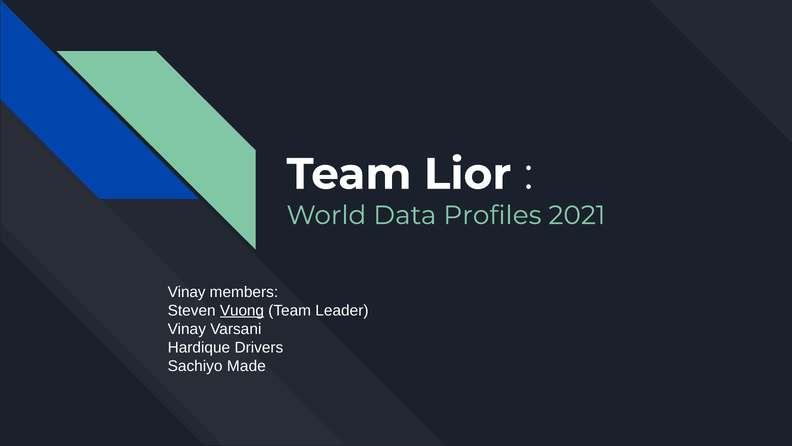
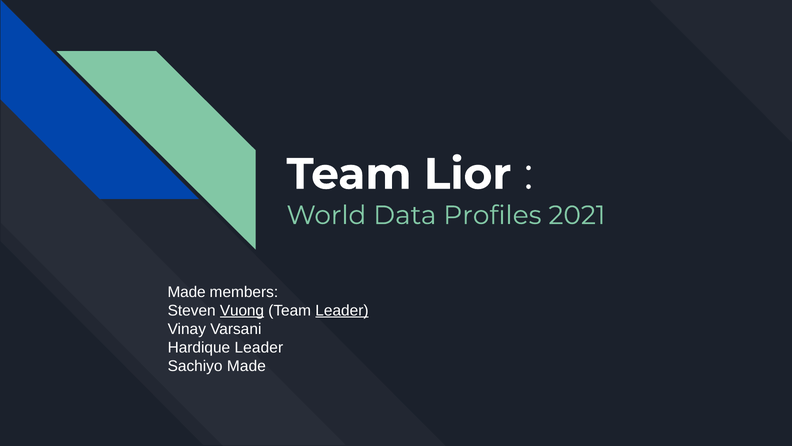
Vinay: Vinay -> Made (187, 292)
Leader underline: none -> present (342, 310)
Hardique Drivers: Drivers -> Leader (259, 347)
